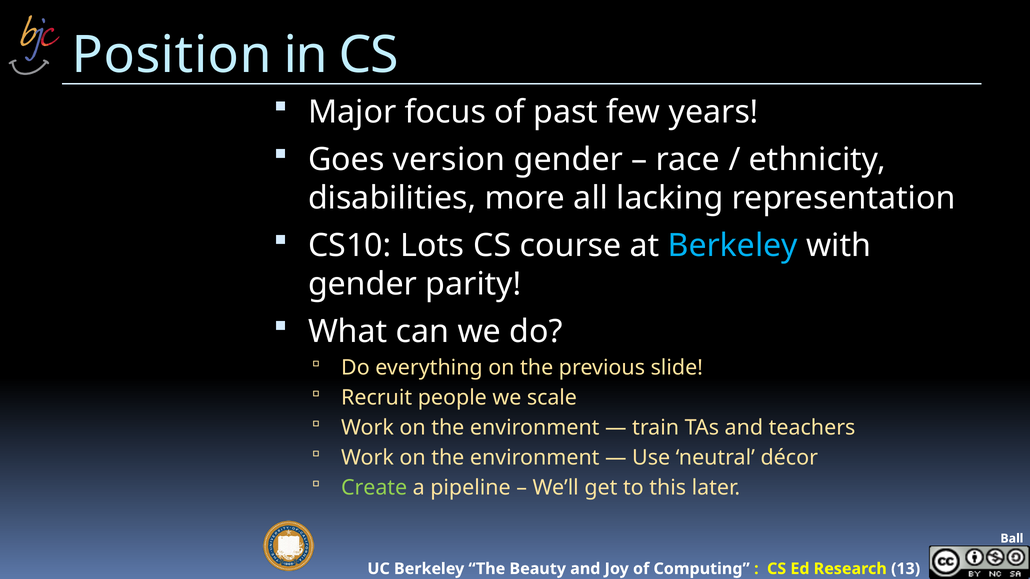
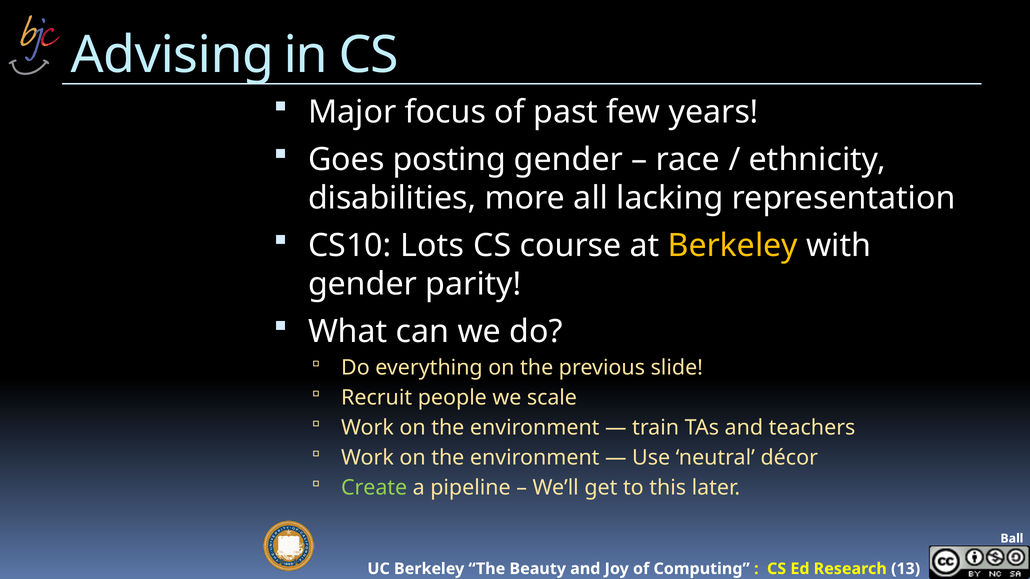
Position: Position -> Advising (172, 55)
version: version -> posting (449, 160)
Berkeley colour: light blue -> yellow (733, 246)
